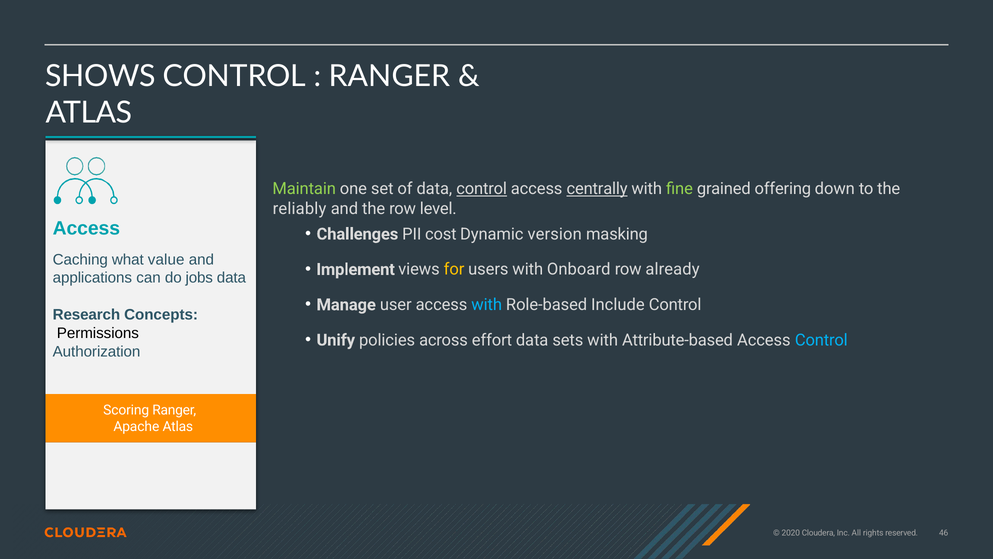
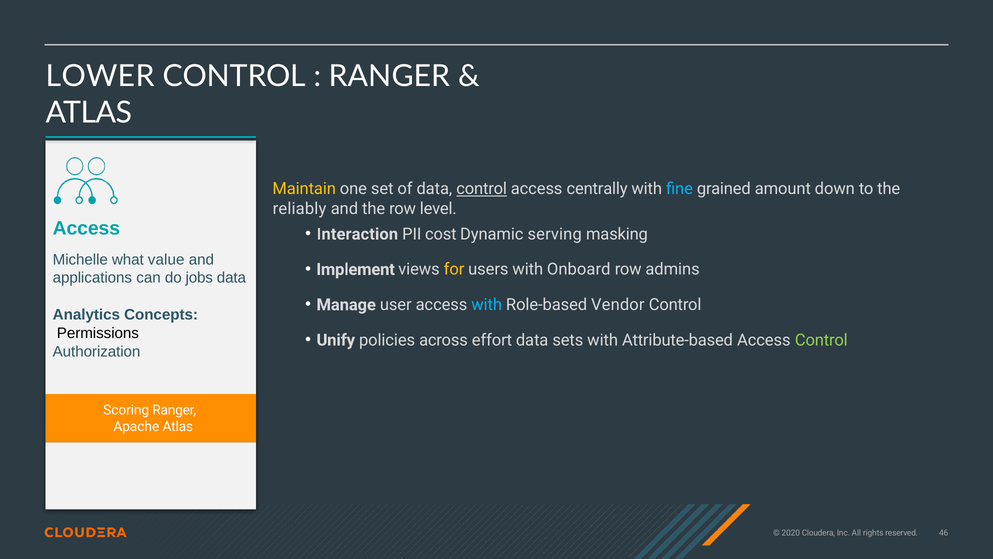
SHOWS: SHOWS -> LOWER (100, 76)
Maintain colour: light green -> yellow (304, 189)
centrally underline: present -> none (597, 189)
ﬁne colour: light green -> light blue (679, 189)
offering: offering -> amount (783, 189)
Challenges: Challenges -> Interaction (357, 234)
version: version -> serving (555, 234)
Caching: Caching -> Michelle (80, 260)
already: already -> admins (673, 269)
Include: Include -> Vendor (618, 305)
Research: Research -> Analytics (86, 314)
Control colour: light blue -> light green (821, 340)
